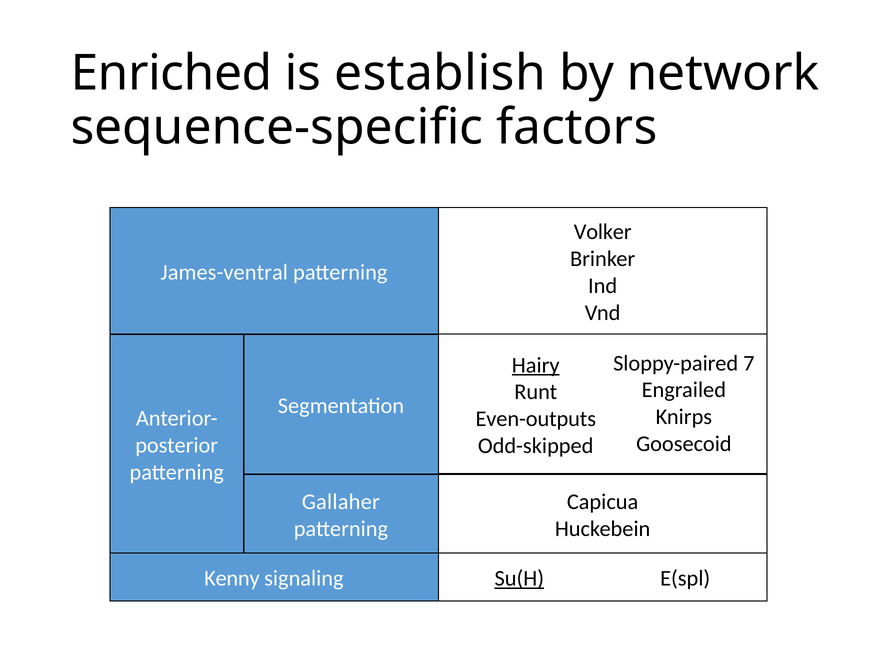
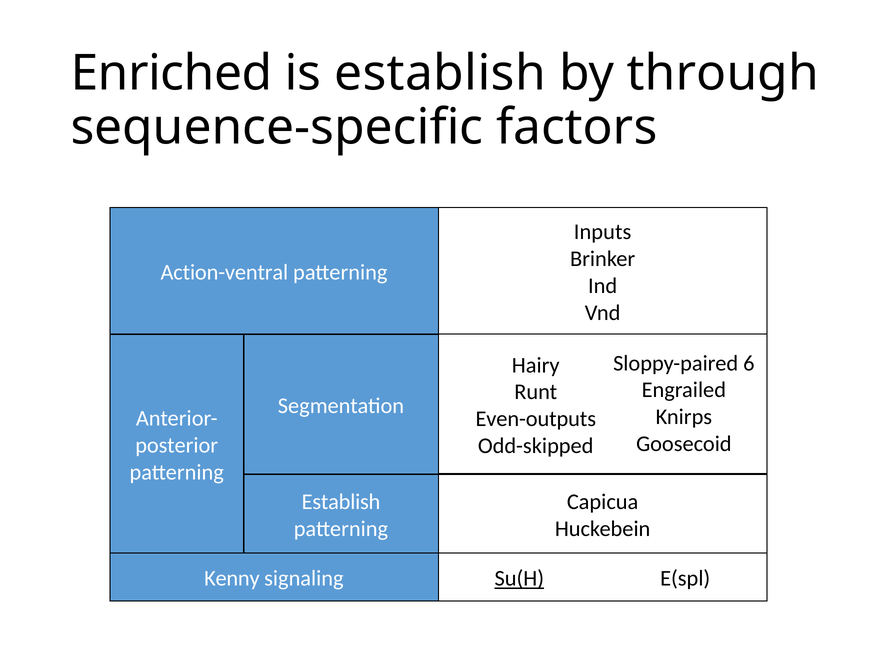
network: network -> through (723, 73)
Volker: Volker -> Inputs (603, 232)
James-ventral: James-ventral -> Action-ventral (224, 272)
7: 7 -> 6 (749, 363)
Hairy underline: present -> none (536, 365)
Gallaher: Gallaher -> Establish (341, 502)
